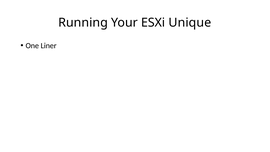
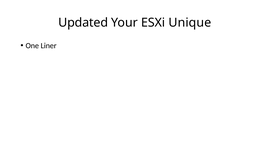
Running: Running -> Updated (83, 23)
